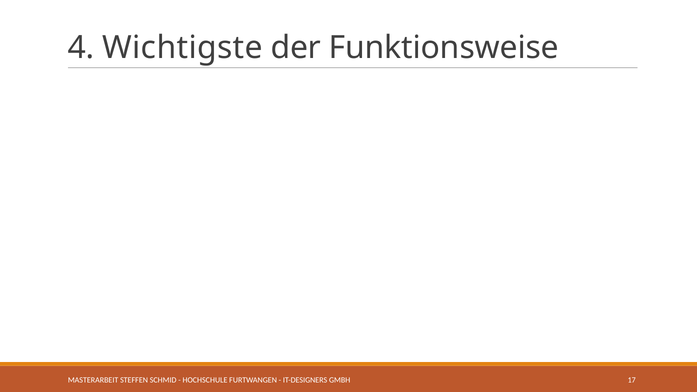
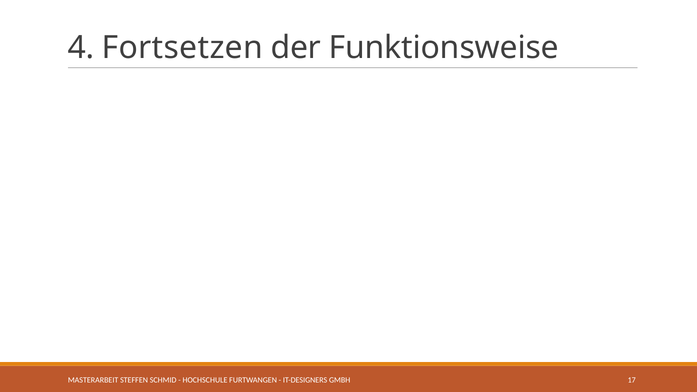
Wichtigste: Wichtigste -> Fortsetzen (182, 48)
